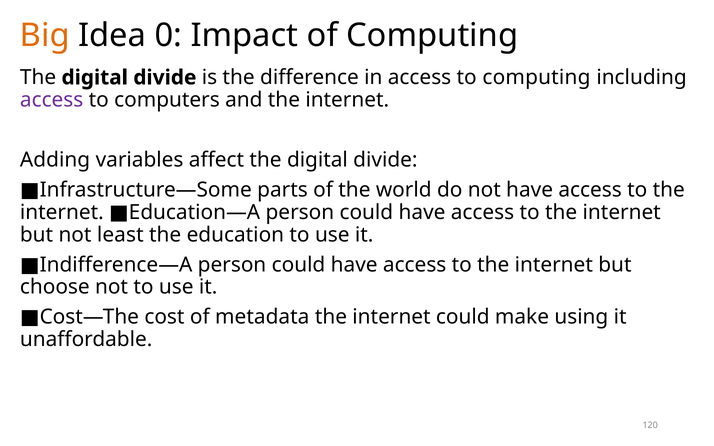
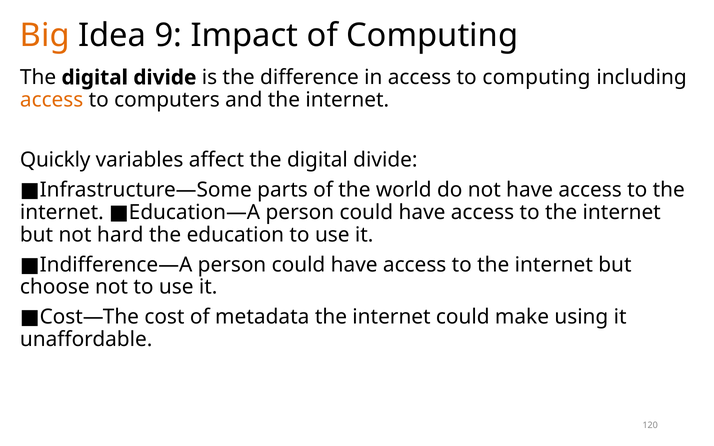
0: 0 -> 9 (168, 36)
access colour: purple -> orange (52, 100)
Adding: Adding -> Quickly (55, 160)
least: least -> hard (120, 235)
